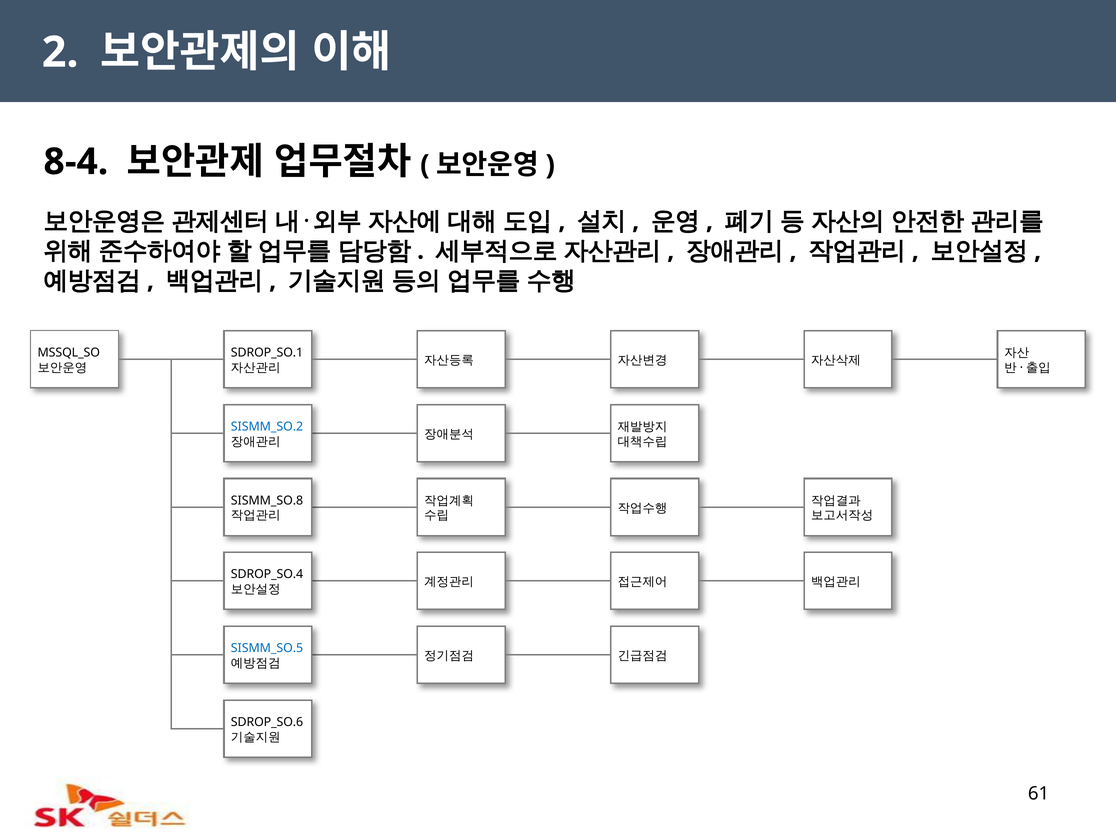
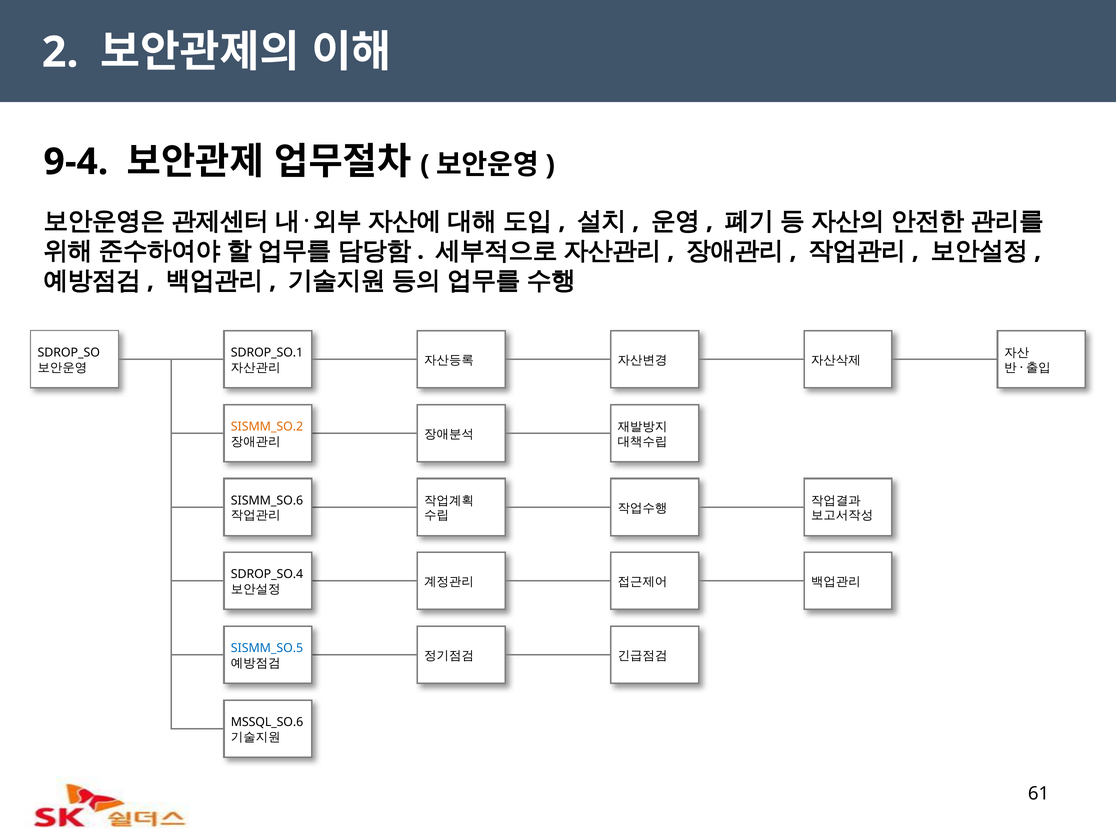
8-4: 8-4 -> 9-4 (76, 162)
MSSQL_SO: MSSQL_SO -> SDROP_SO (69, 353)
SISMM_SO.2 colour: blue -> orange (267, 427)
SISMM_SO.8: SISMM_SO.8 -> SISMM_SO.6 (267, 501)
SDROP_SO.6: SDROP_SO.6 -> MSSQL_SO.6 (267, 722)
